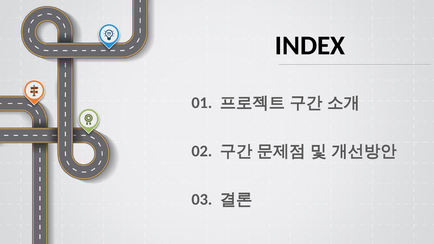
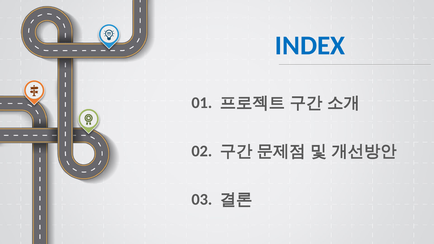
INDEX colour: black -> blue (310, 46)
